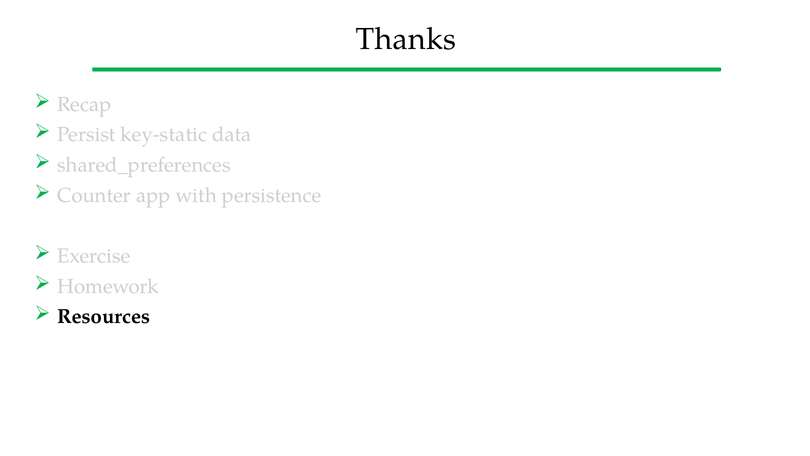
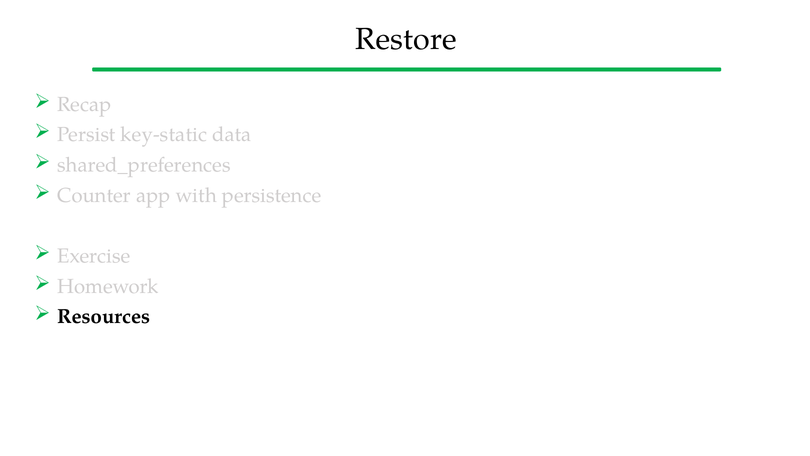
Thanks: Thanks -> Restore (406, 39)
